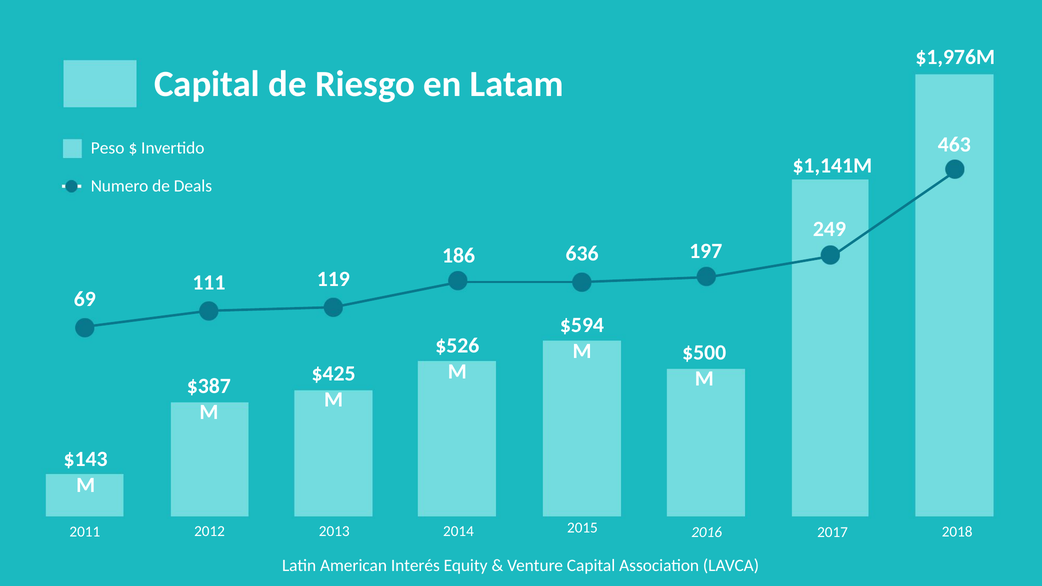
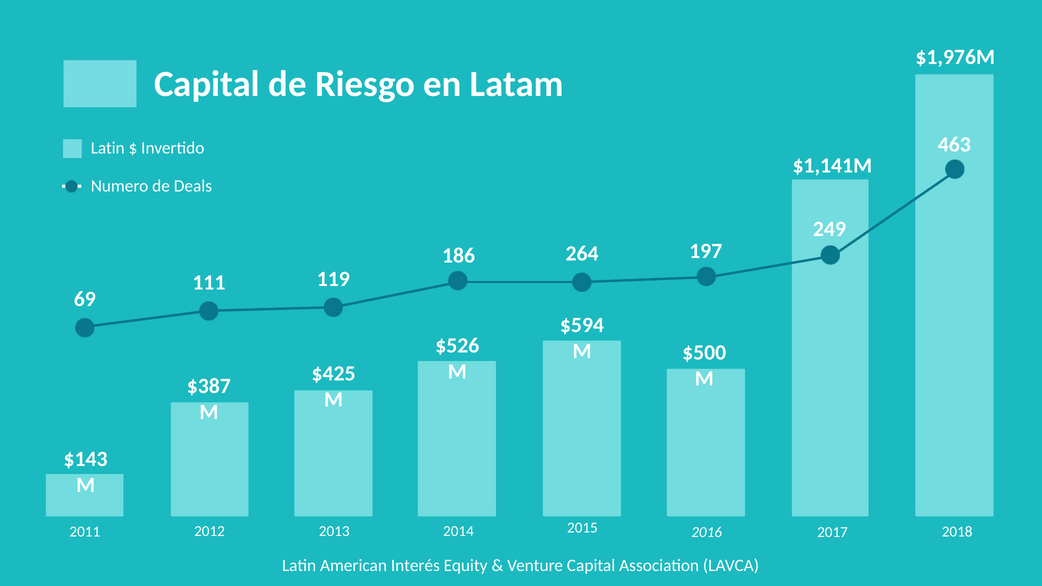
Peso: Peso -> Latin (108, 148)
636: 636 -> 264 (582, 254)
